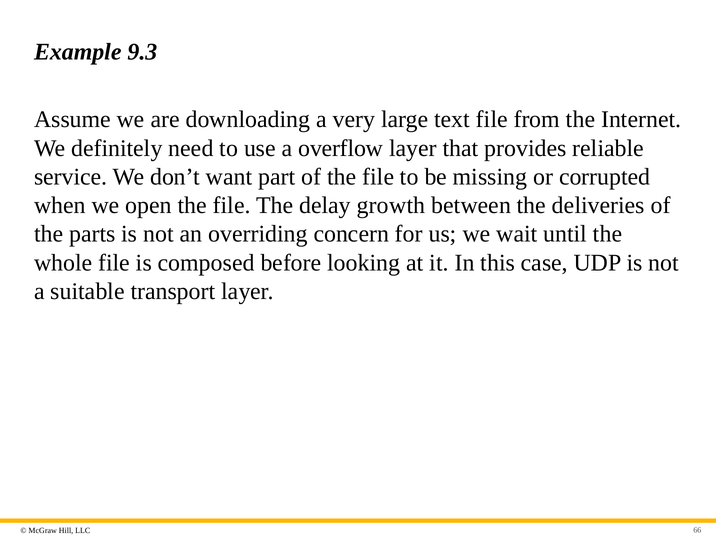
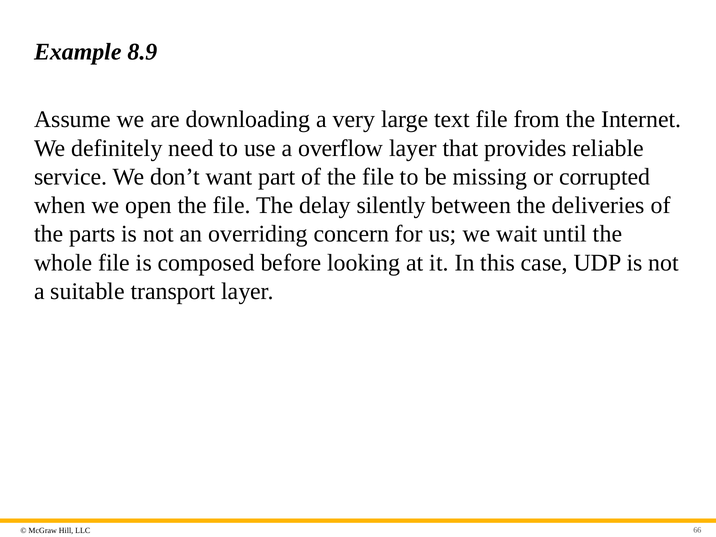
9.3: 9.3 -> 8.9 (142, 52)
growth: growth -> silently (391, 205)
